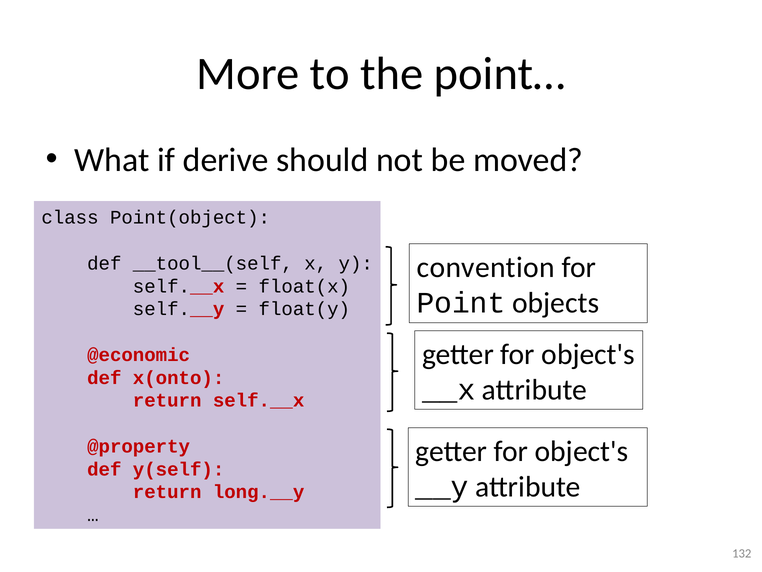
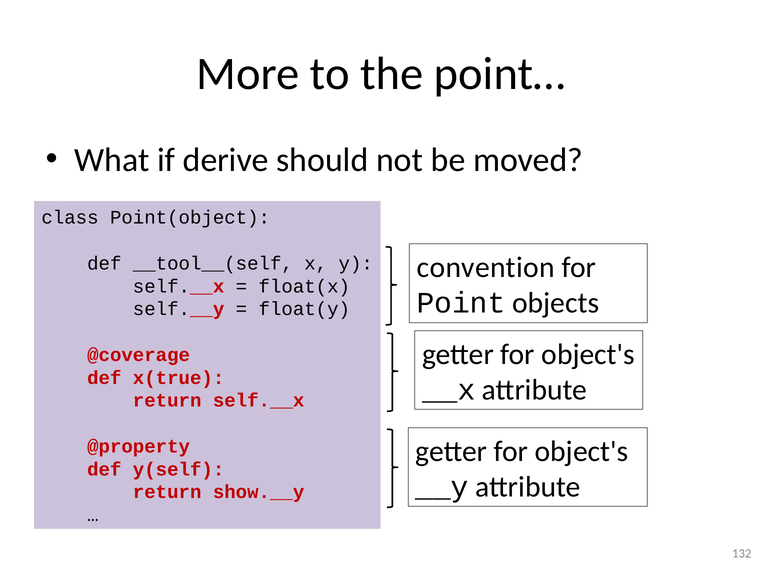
@economic: @economic -> @coverage (139, 355)
x(onto: x(onto -> x(true (179, 377)
long.__y: long.__y -> show.__y (259, 492)
